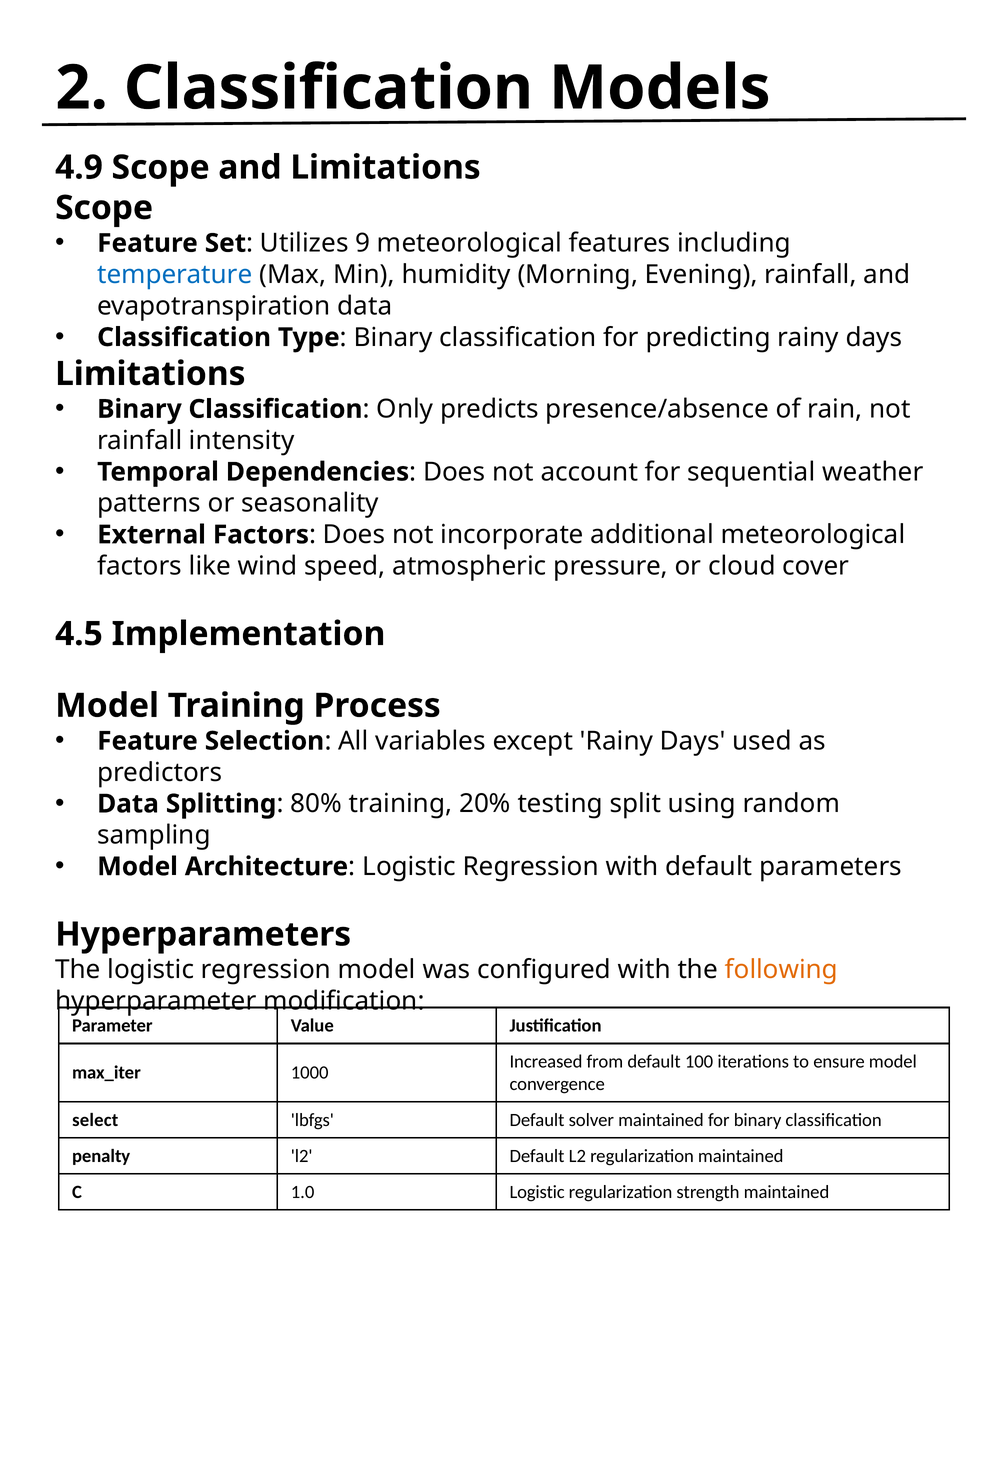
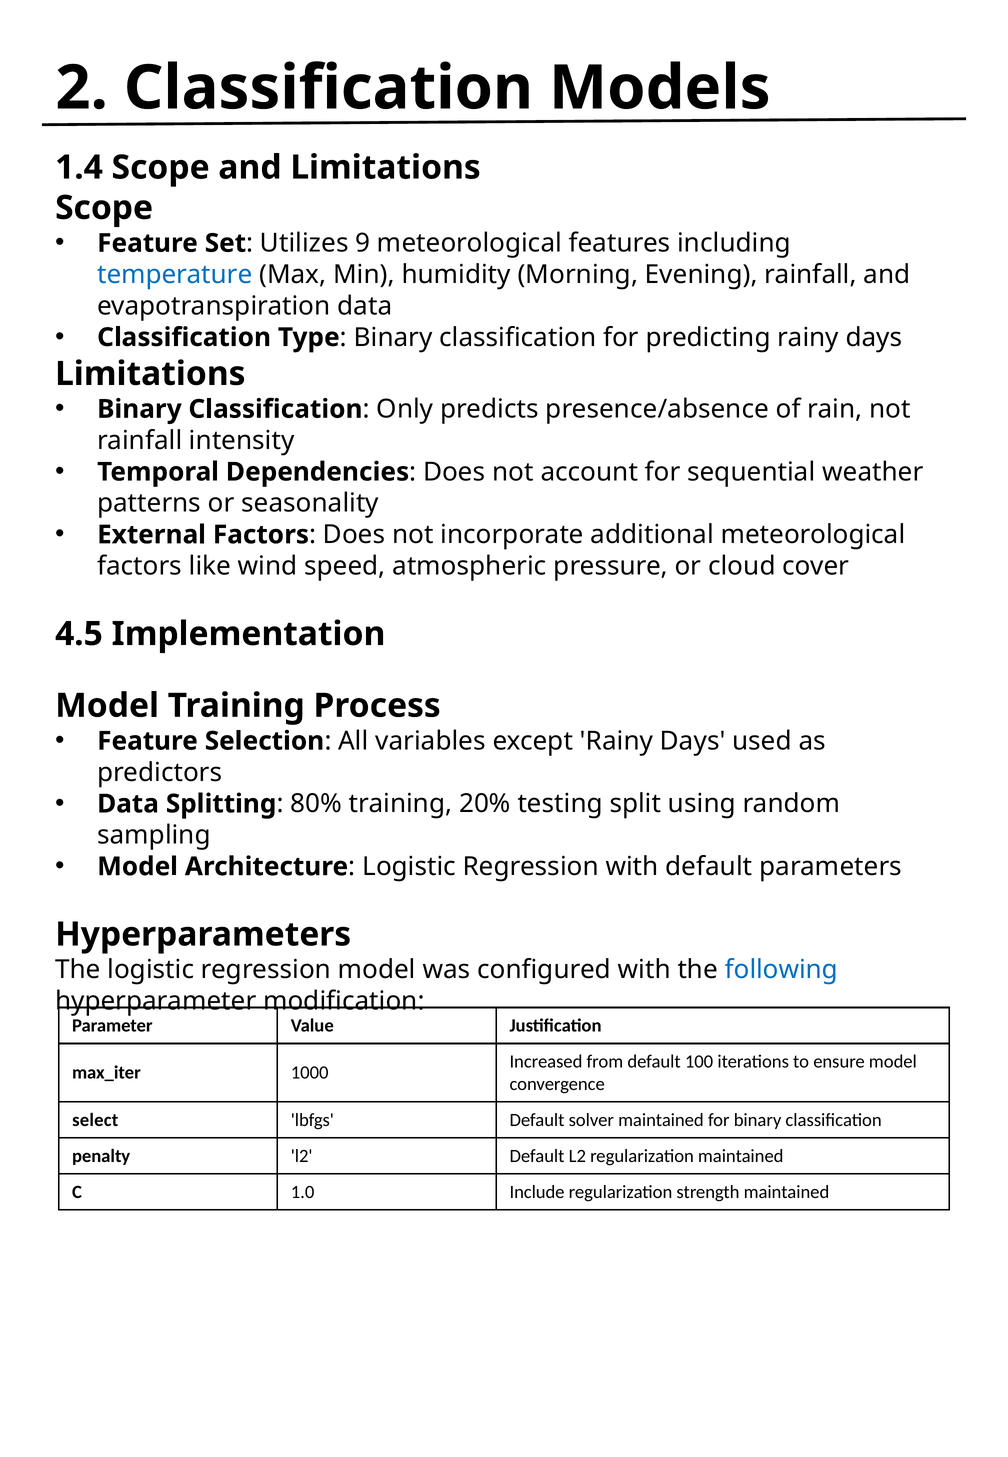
4.9: 4.9 -> 1.4 (79, 167)
following colour: orange -> blue (781, 969)
1.0 Logistic: Logistic -> Include (537, 1191)
